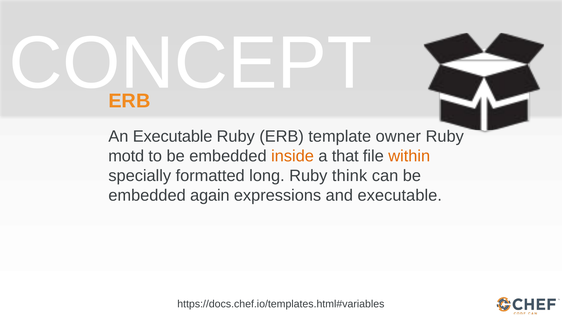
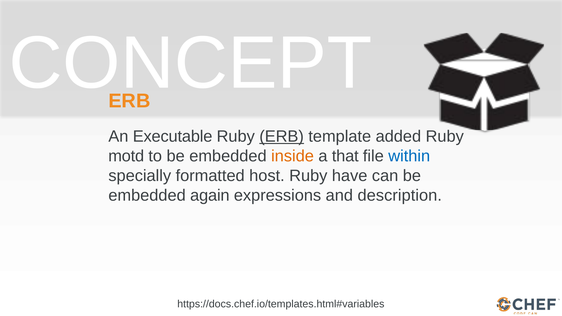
ERB underline: none -> present (282, 136)
owner: owner -> added (398, 136)
within colour: orange -> blue (409, 156)
long: long -> host (267, 176)
think: think -> have (350, 176)
and executable: executable -> description (400, 195)
